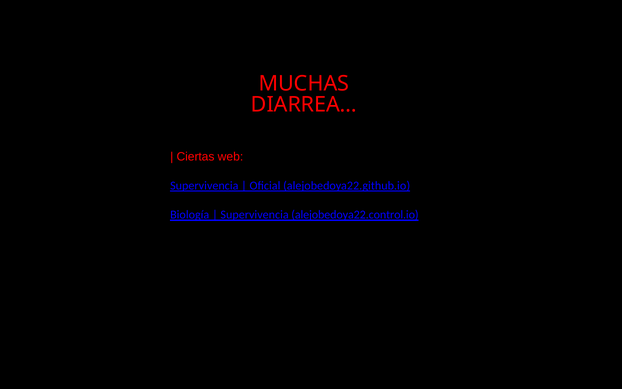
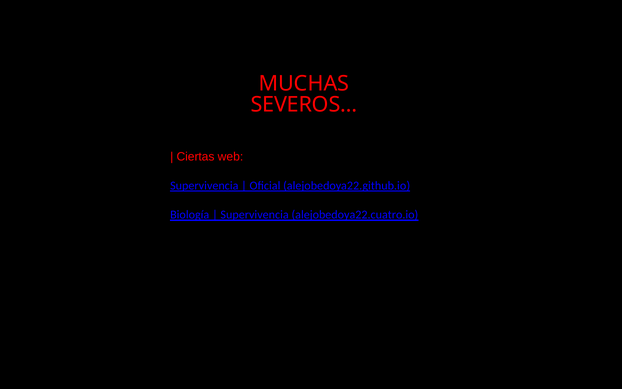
DIARREA…: DIARREA… -> SEVEROS… (304, 104)
alejobedoya22.control.io: alejobedoya22.control.io -> alejobedoya22.cuatro.io (355, 215)
